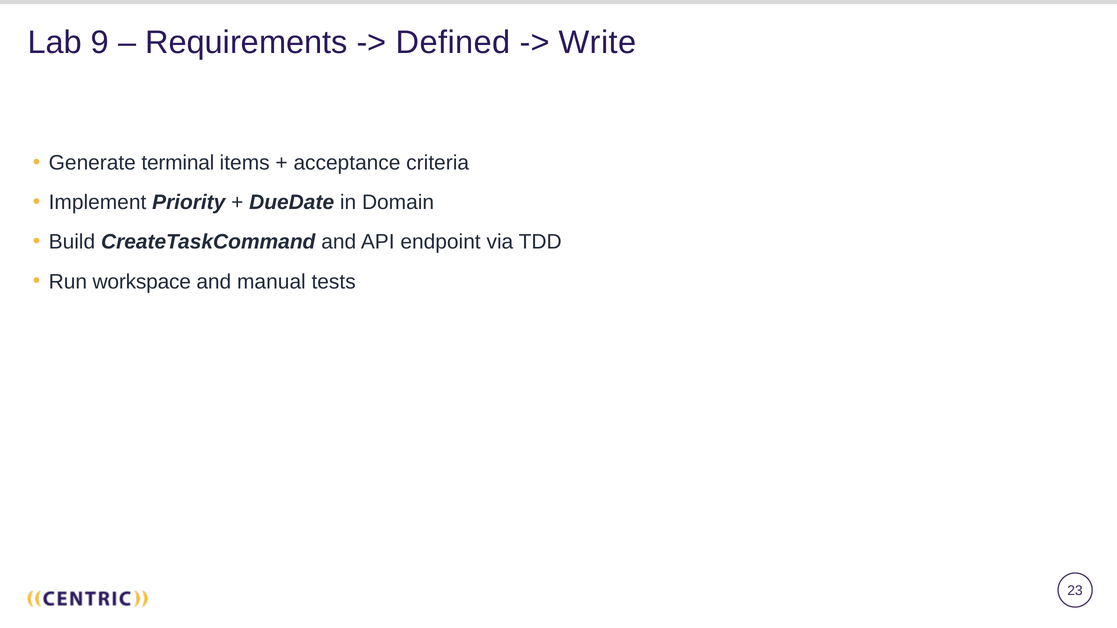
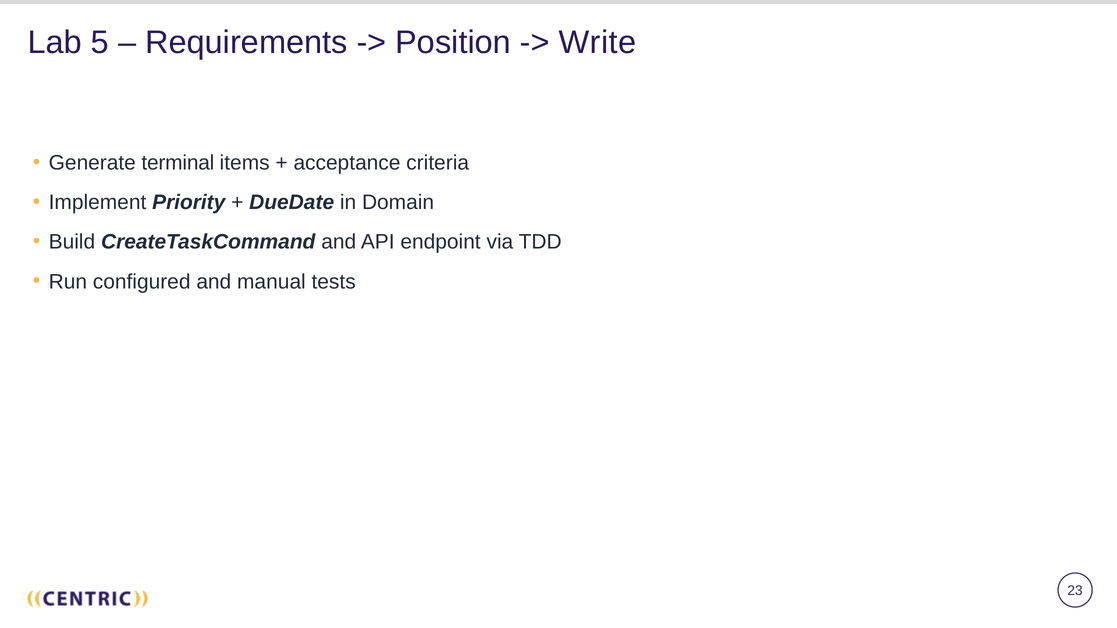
9: 9 -> 5 (100, 42)
Defined: Defined -> Position (453, 42)
workspace: workspace -> configured (142, 282)
